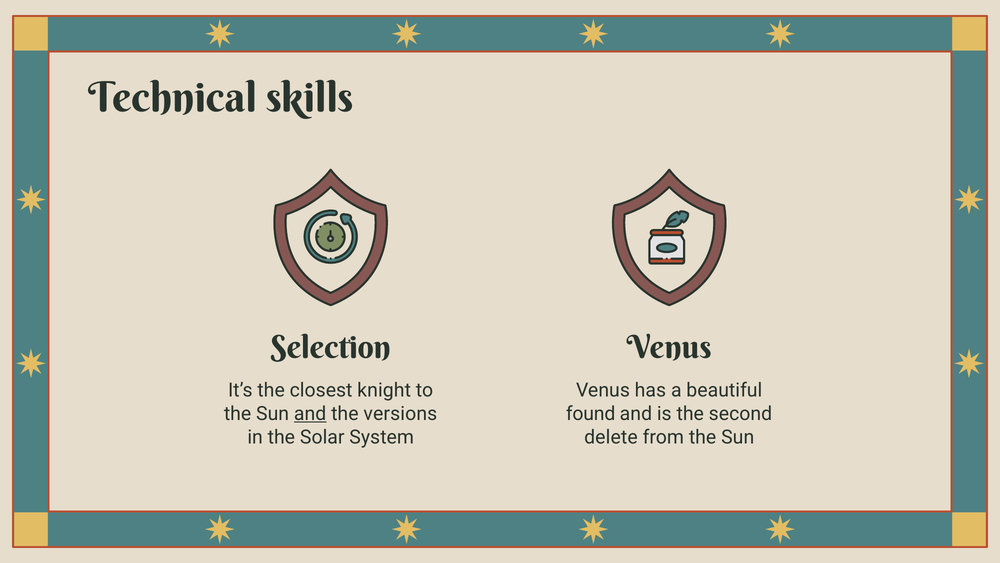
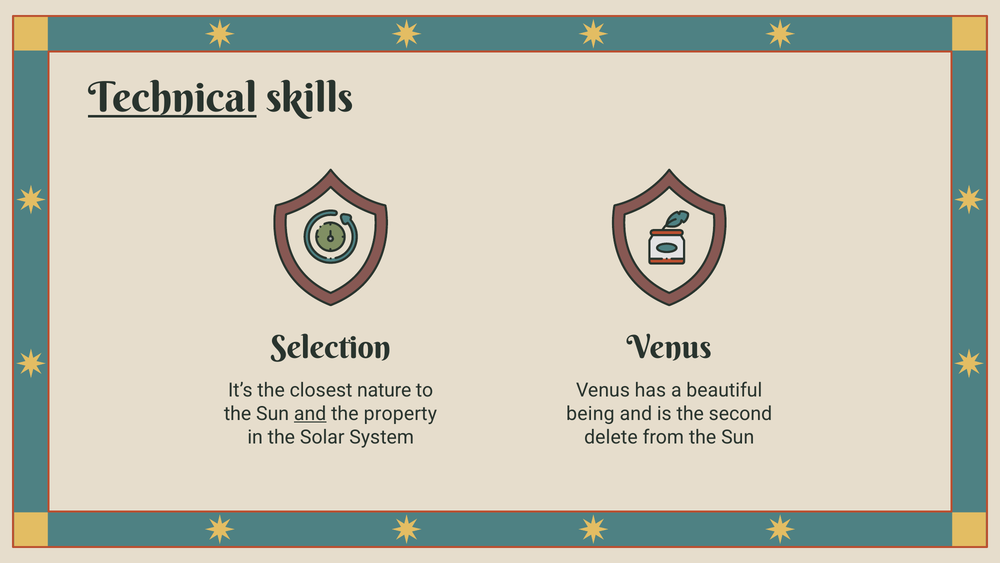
Technical underline: none -> present (172, 98)
knight: knight -> nature (384, 390)
versions: versions -> property (400, 413)
found: found -> being (590, 413)
